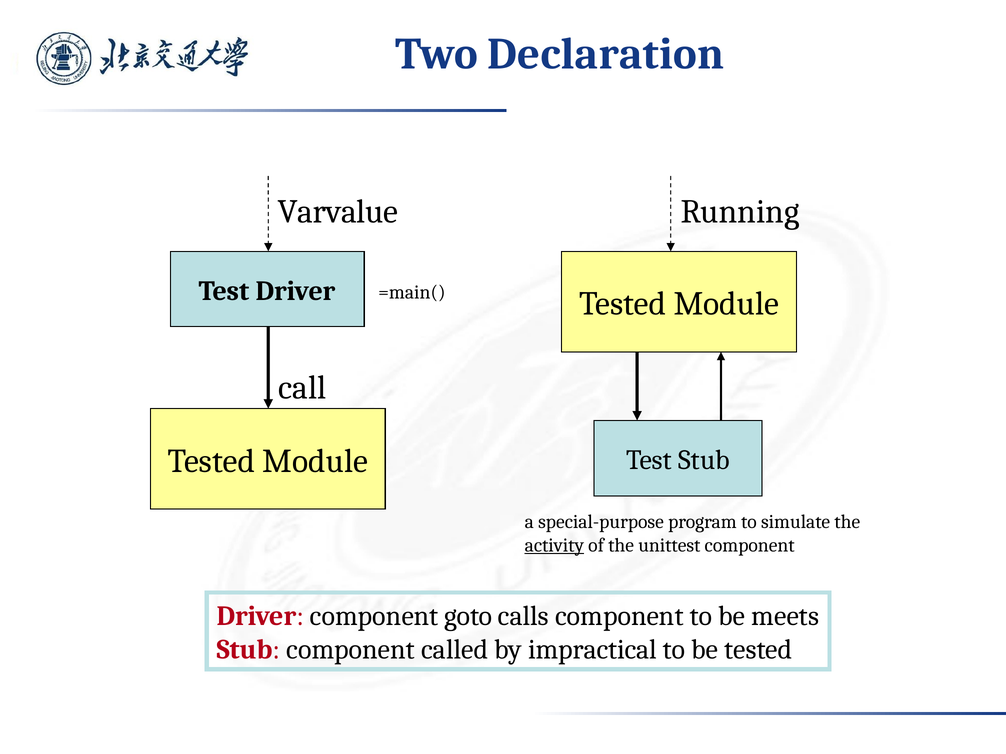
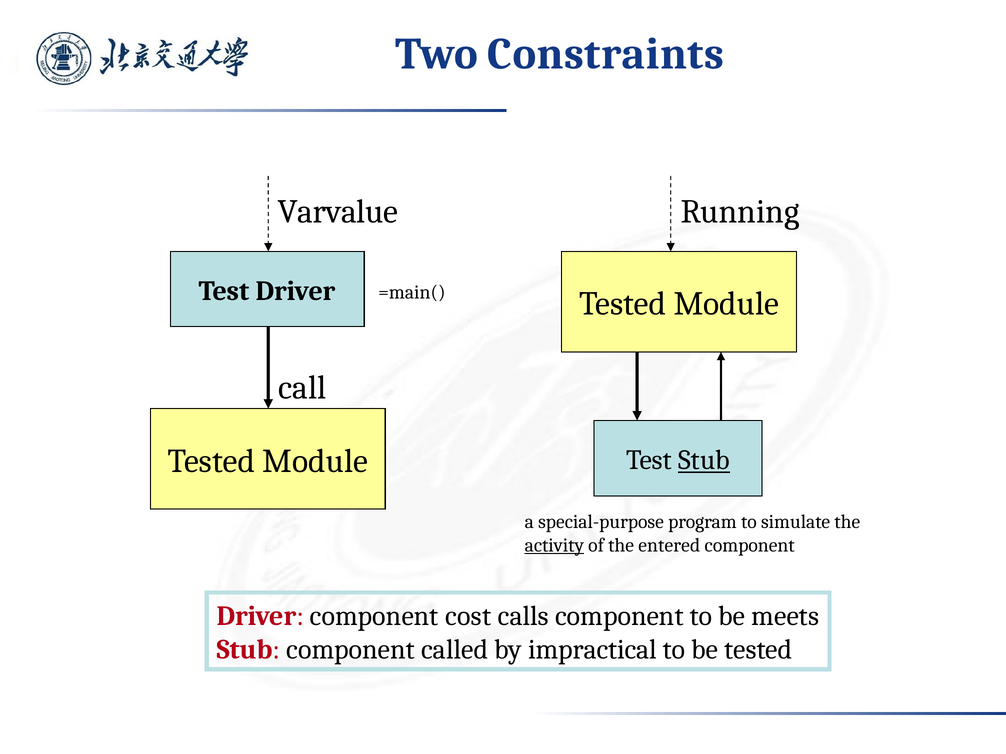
Declaration: Declaration -> Constraints (606, 54)
Stub underline: none -> present (704, 460)
unittest: unittest -> entered (669, 546)
goto: goto -> cost (468, 616)
